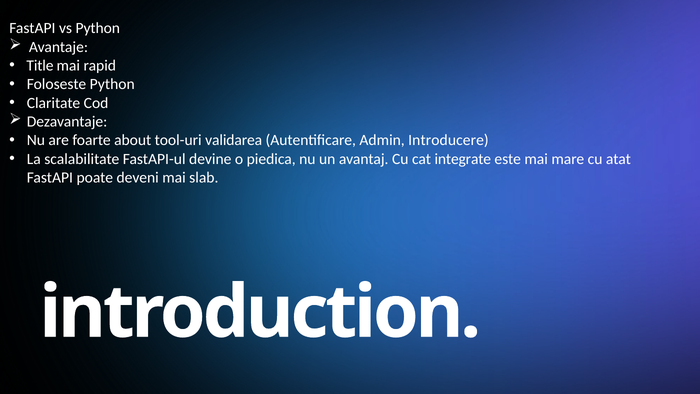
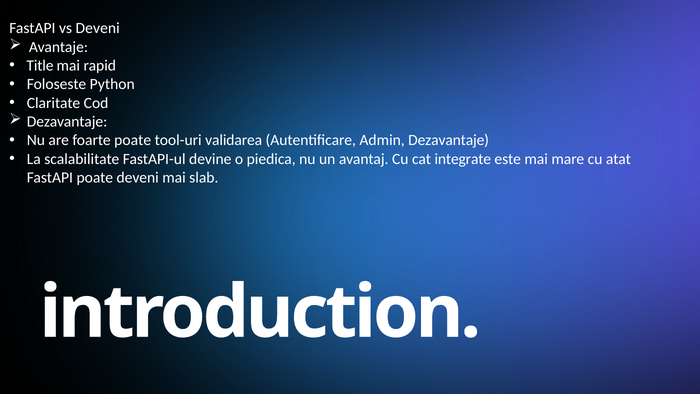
vs Python: Python -> Deveni (98, 28)
foarte about: about -> poate (133, 140)
Admin Introducere: Introducere -> Dezavantaje (449, 140)
